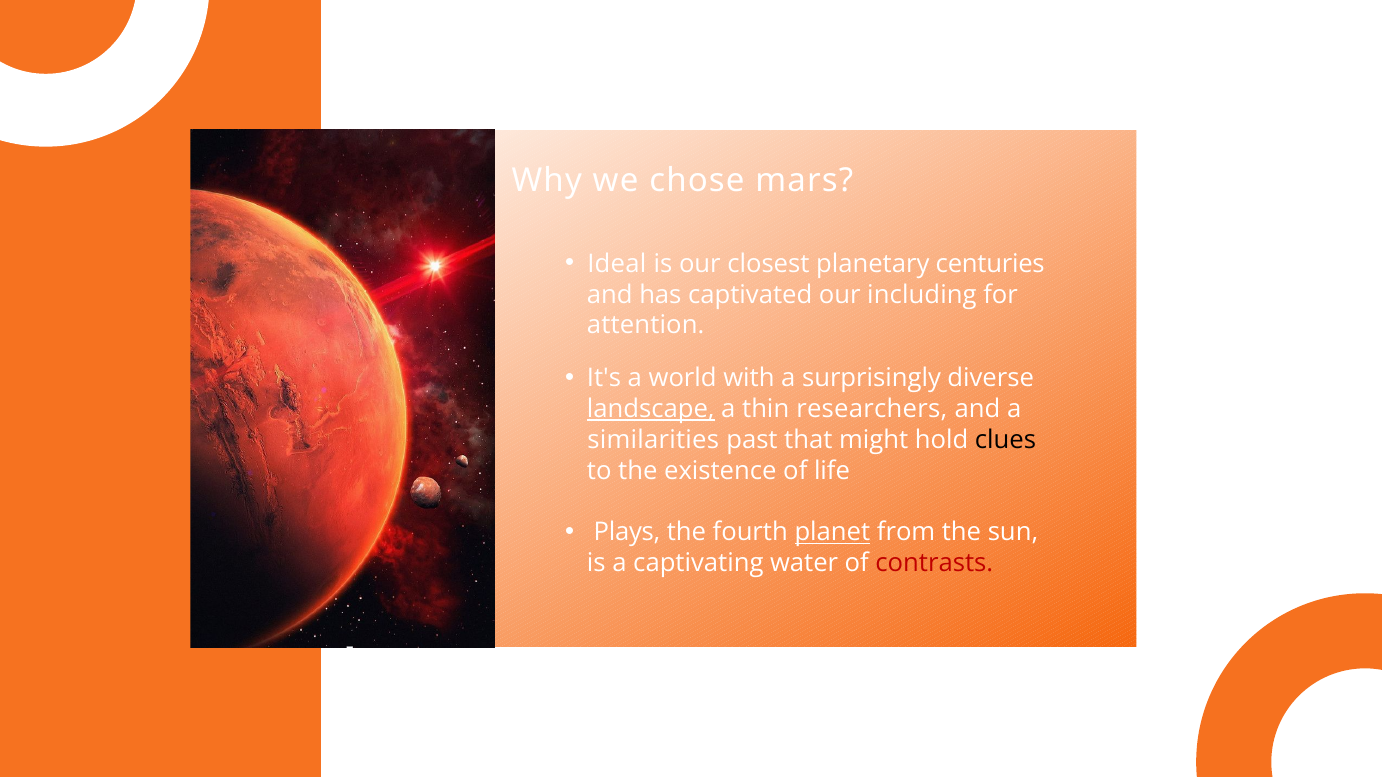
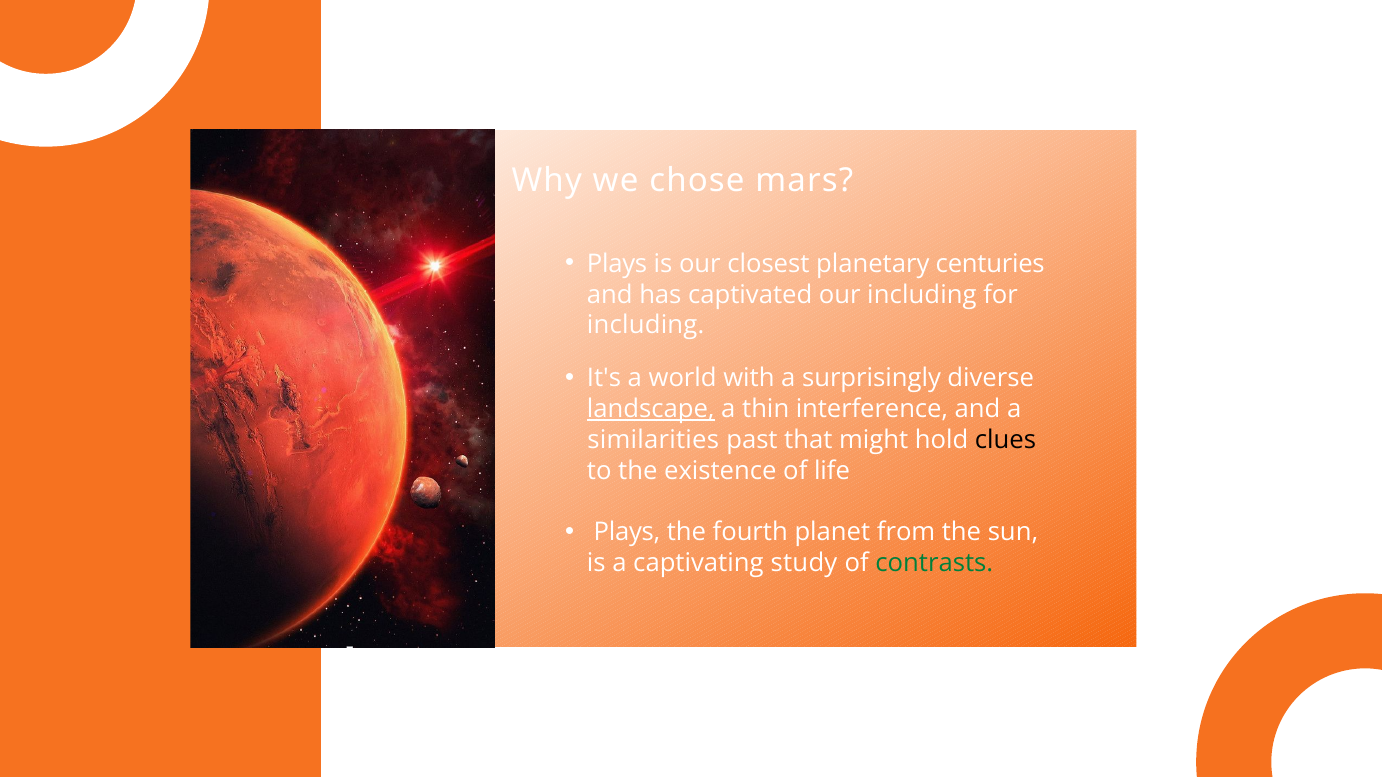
Ideal: Ideal -> Plays (617, 264)
attention: attention -> including (646, 326)
researchers: researchers -> interference (872, 409)
planet underline: present -> none (832, 533)
water: water -> study (804, 564)
contrasts colour: red -> green (934, 564)
